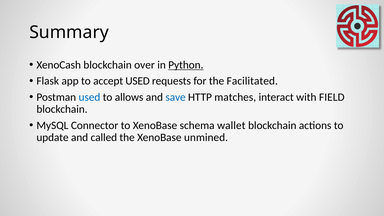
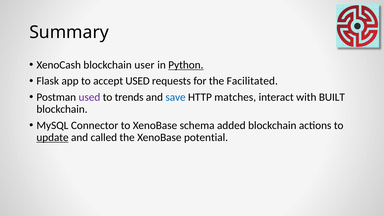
over: over -> user (144, 65)
used colour: blue -> purple (89, 97)
allows: allows -> trends (129, 97)
FIELD: FIELD -> BUILT (332, 97)
wallet: wallet -> added (231, 125)
update underline: none -> present (53, 137)
unmined: unmined -> potential (206, 137)
